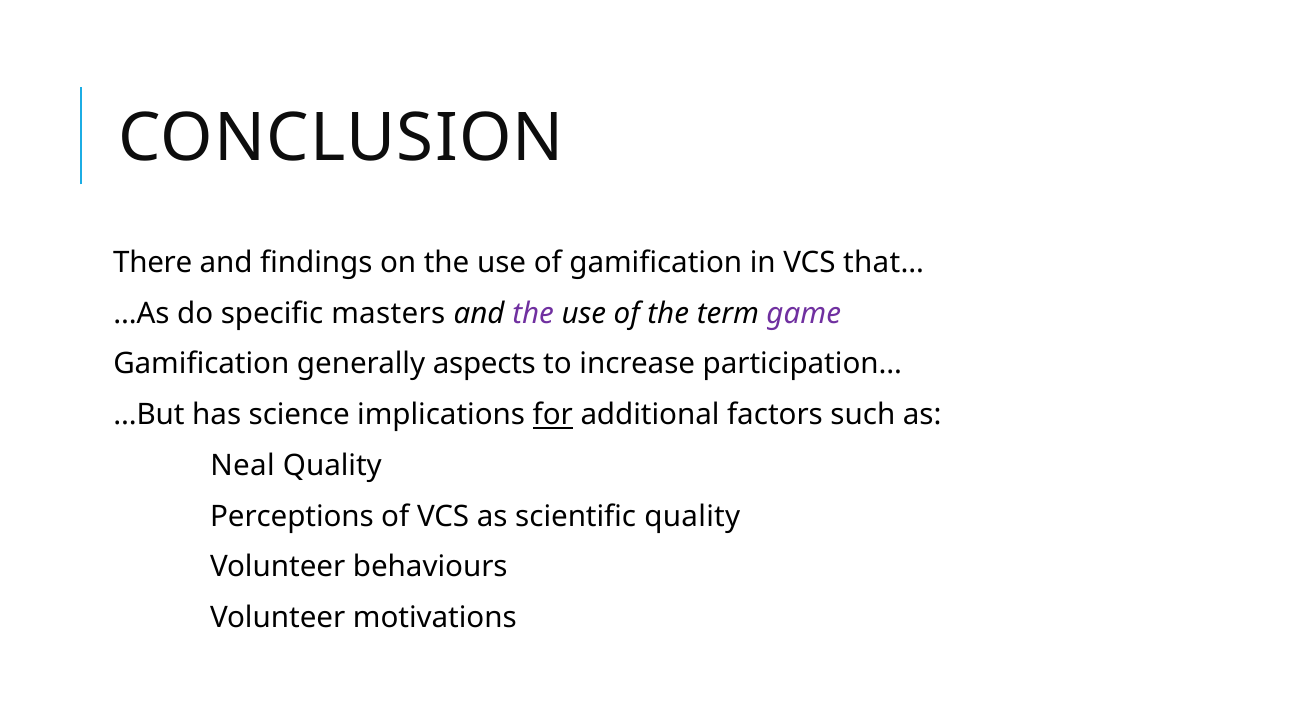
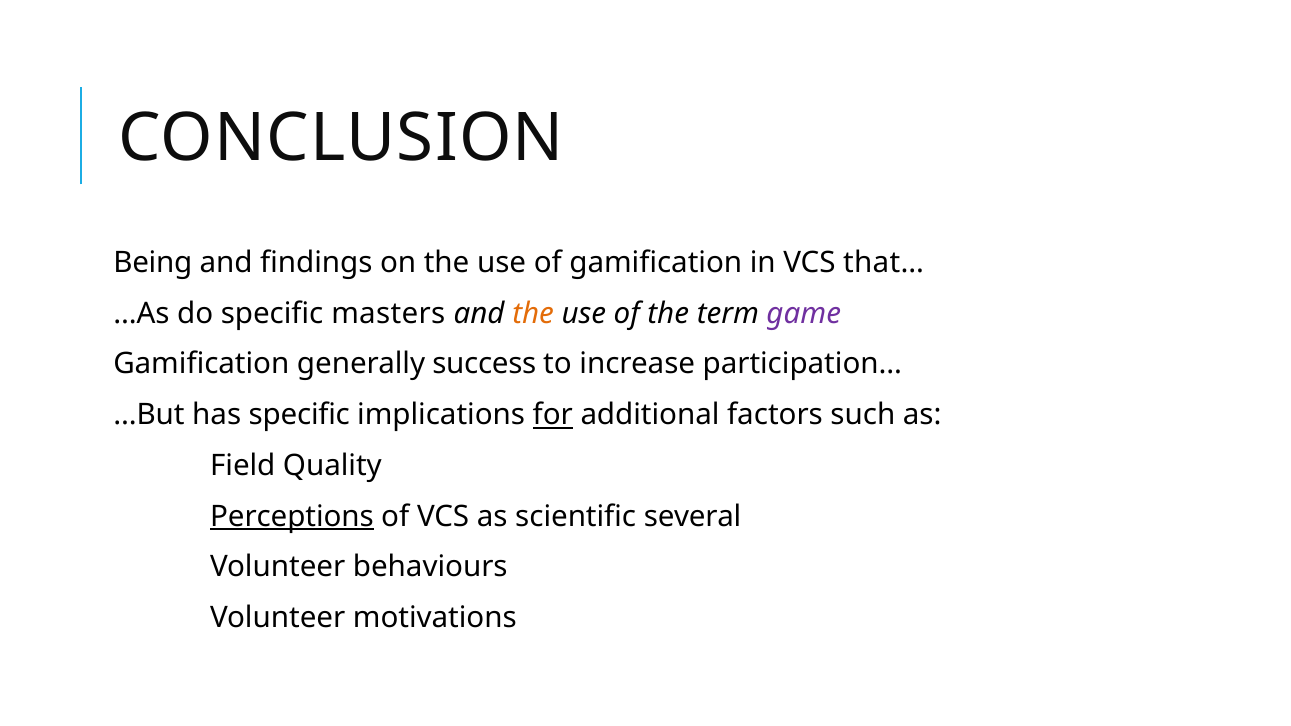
There: There -> Being (153, 263)
the colour: purple -> orange (533, 313)
aspects: aspects -> success (484, 364)
has science: science -> specific (299, 415)
Neal: Neal -> Field (243, 466)
Perceptions underline: none -> present (292, 517)
scientific quality: quality -> several (693, 517)
